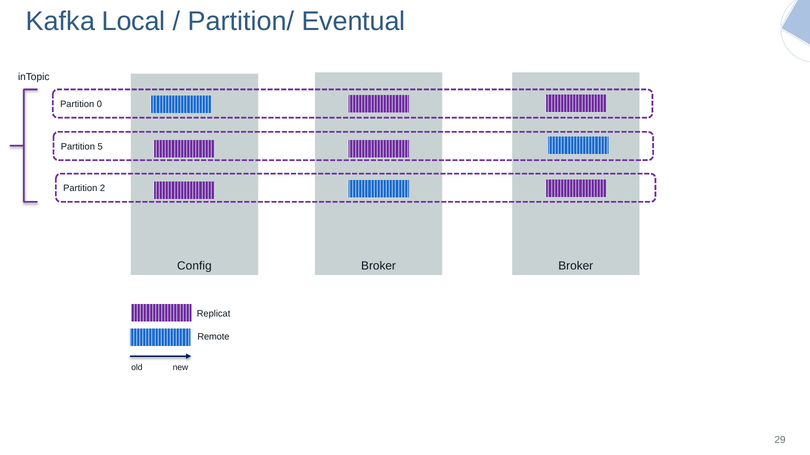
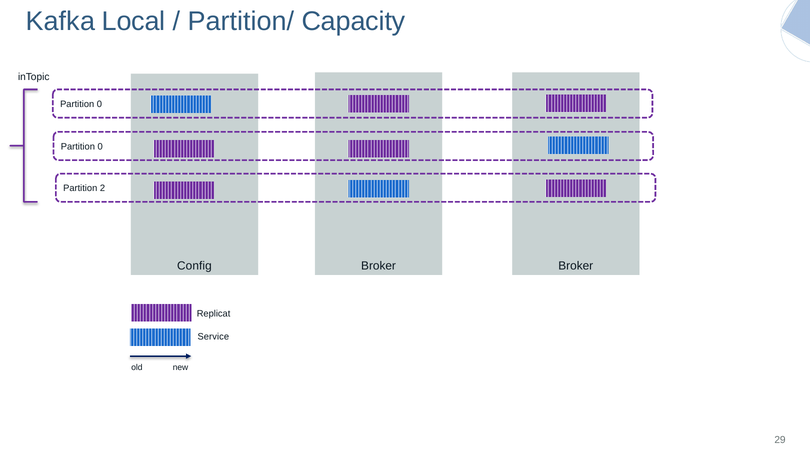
Eventual: Eventual -> Capacity (353, 22)
5: 5 -> 0 (100, 147)
Remote: Remote -> Service (213, 337)
